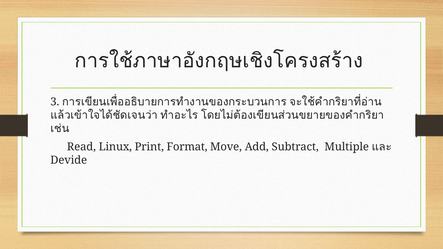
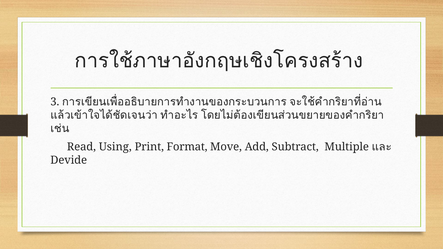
Linux: Linux -> Using (115, 147)
